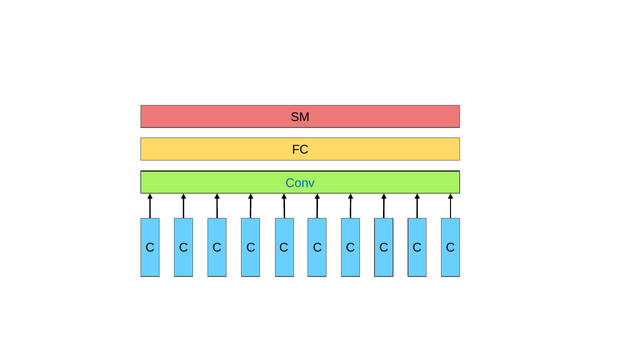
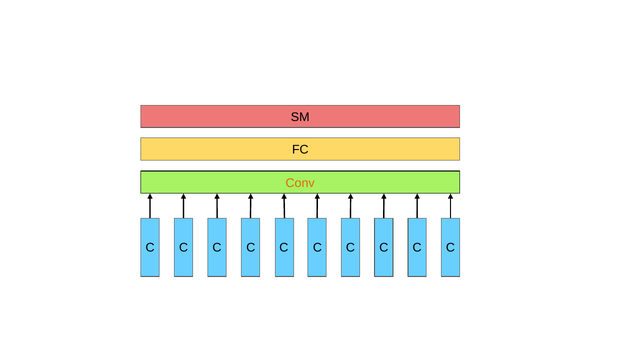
Conv colour: blue -> orange (300, 183)
